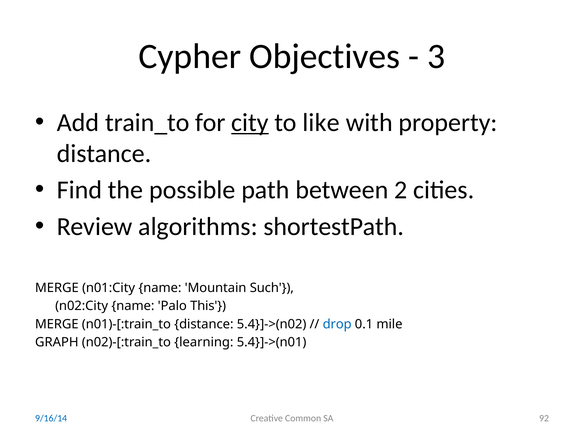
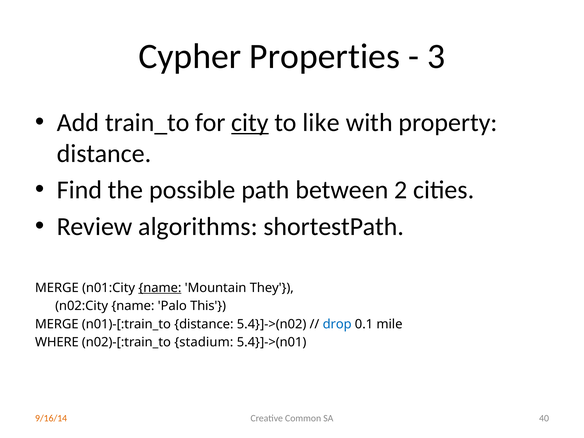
Objectives: Objectives -> Properties (325, 57)
name underline: none -> present (160, 288)
Such: Such -> They (272, 288)
GRAPH: GRAPH -> WHERE (57, 342)
learning: learning -> stadium (204, 342)
92: 92 -> 40 (544, 418)
9/16/14 colour: blue -> orange (51, 418)
